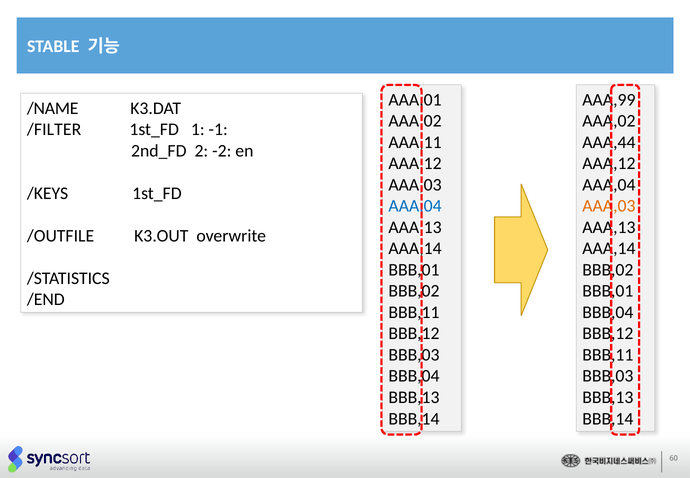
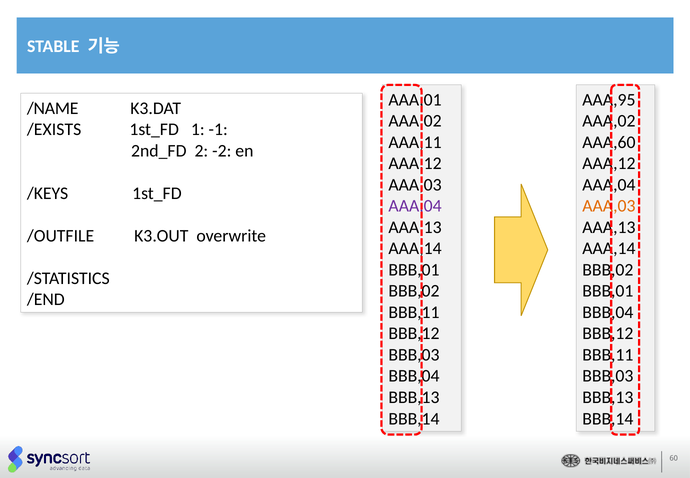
AAA,99: AAA,99 -> AAA,95 (609, 100)
/FILTER: /FILTER -> /EXISTS (54, 129)
AAA,44: AAA,44 -> AAA,60 (609, 142)
AAA,04 colour: blue -> purple (415, 206)
